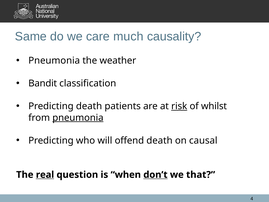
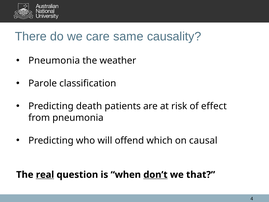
Same: Same -> There (31, 37)
much: much -> same (128, 37)
Bandit: Bandit -> Parole (43, 83)
risk underline: present -> none (179, 106)
whilst: whilst -> effect (214, 106)
pneumonia underline: present -> none (78, 118)
offend death: death -> which (160, 140)
